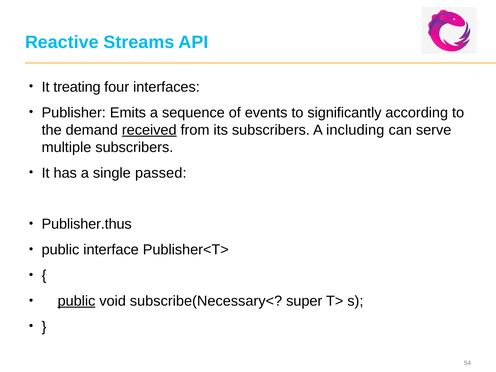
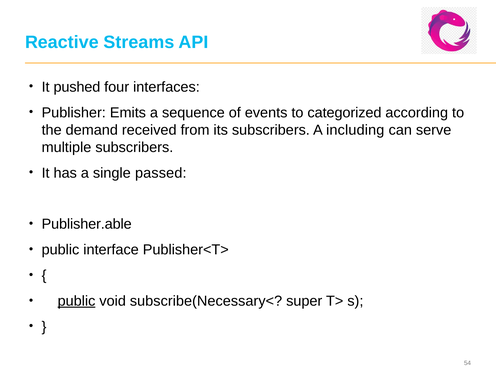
treating: treating -> pushed (77, 87)
significantly: significantly -> categorized (344, 113)
received underline: present -> none (149, 130)
Publisher.thus: Publisher.thus -> Publisher.able (87, 224)
